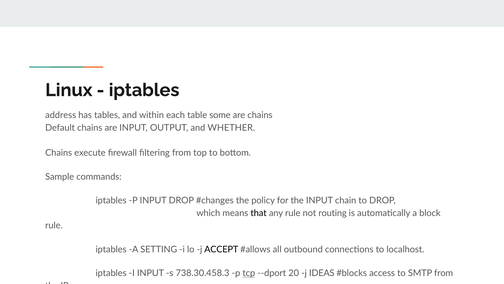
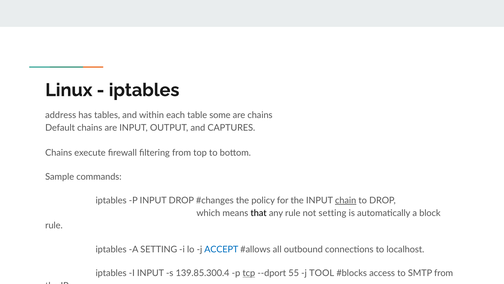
WHETHER: WHETHER -> CAPTURES (231, 128)
chain underline: none -> present (346, 200)
not routing: routing -> setting (332, 213)
ACCEPT colour: black -> blue (221, 249)
738.30.458.3: 738.30.458.3 -> 139.85.300.4 (203, 273)
20: 20 -> 55 (294, 273)
IDEAS: IDEAS -> TOOL (322, 273)
